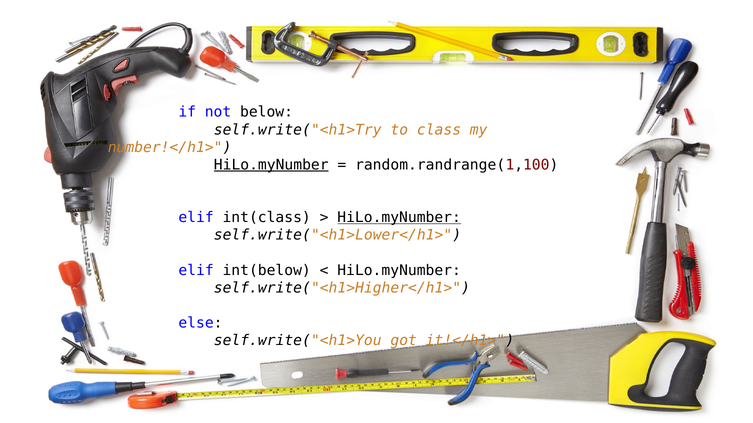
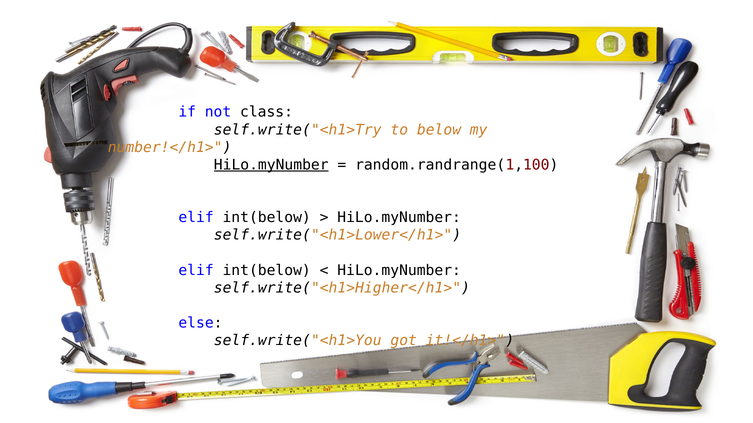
below: below -> class (267, 112)
class: class -> below (439, 130)
int(class: int(class -> int(below (267, 218)
HiLo.myNumber underline: present -> none (399, 218)
